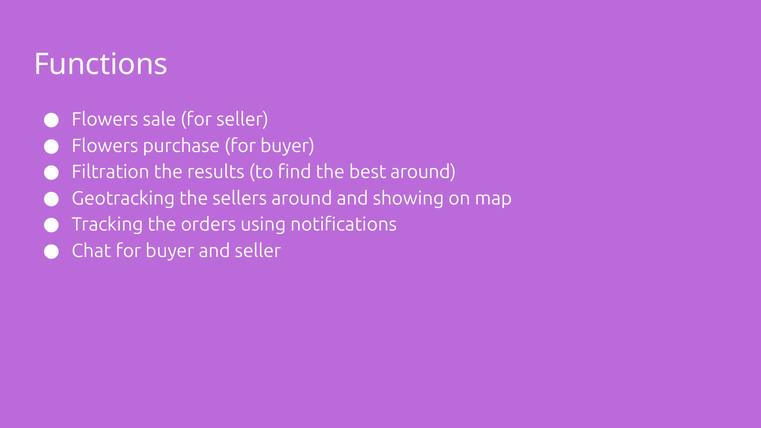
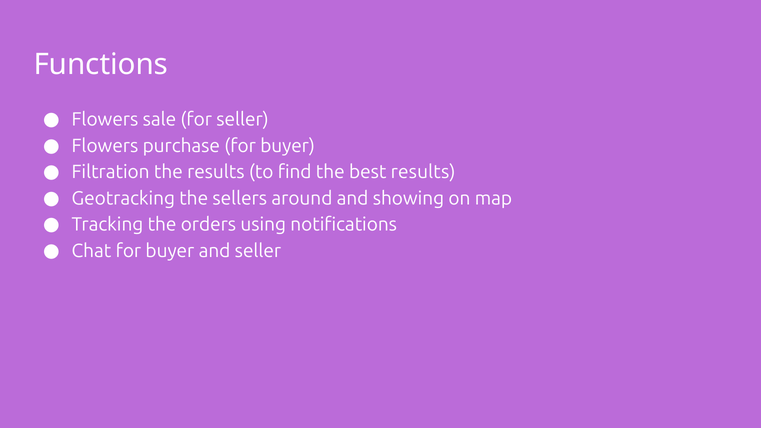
best around: around -> results (423, 172)
